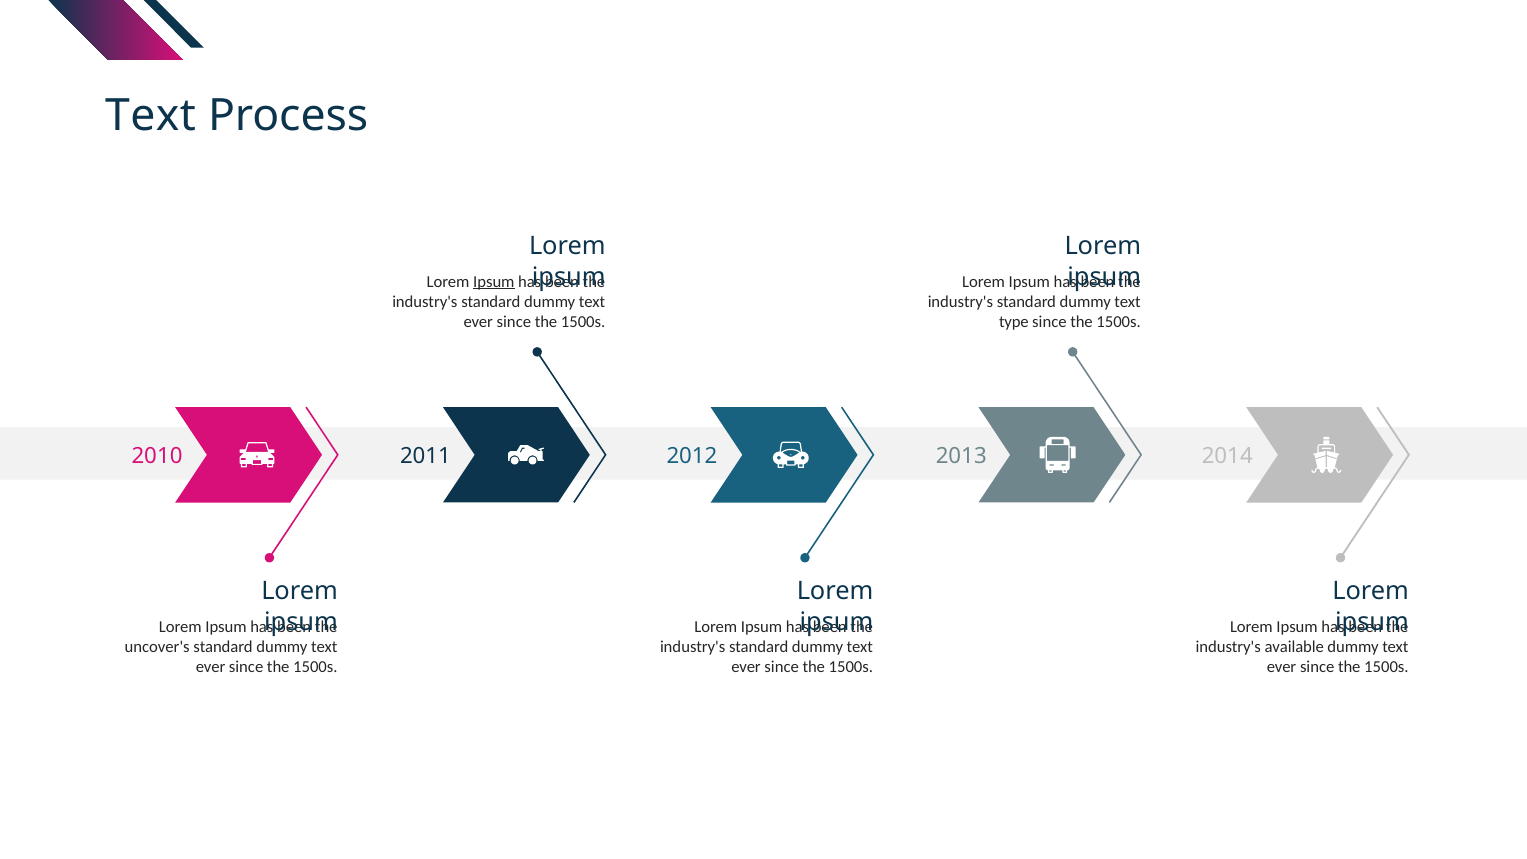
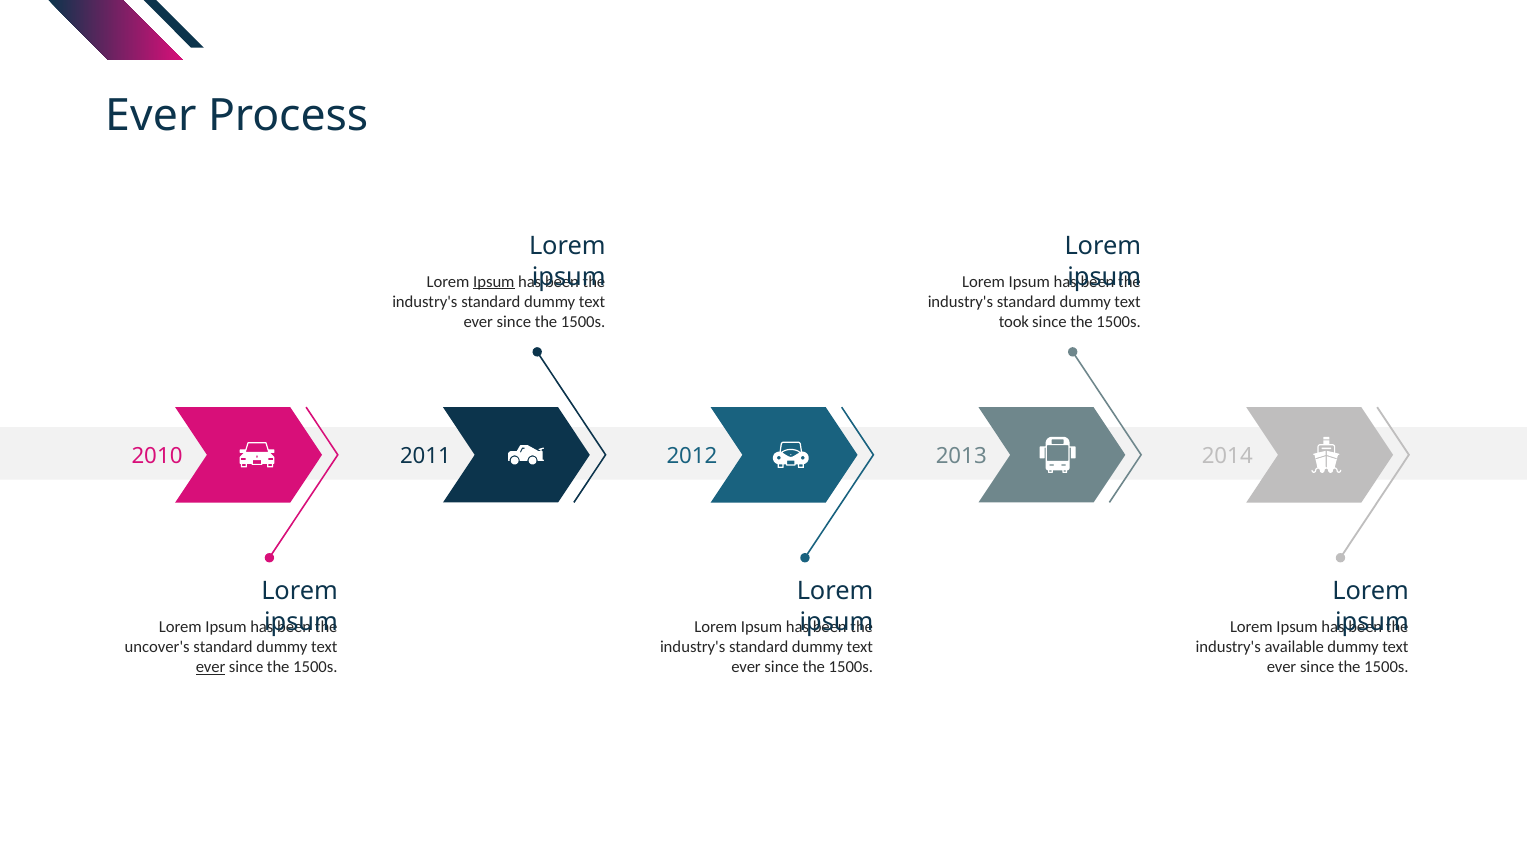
Text: Text -> Ever (151, 116)
type: type -> took (1014, 322)
ever underline: none -> present (211, 667)
